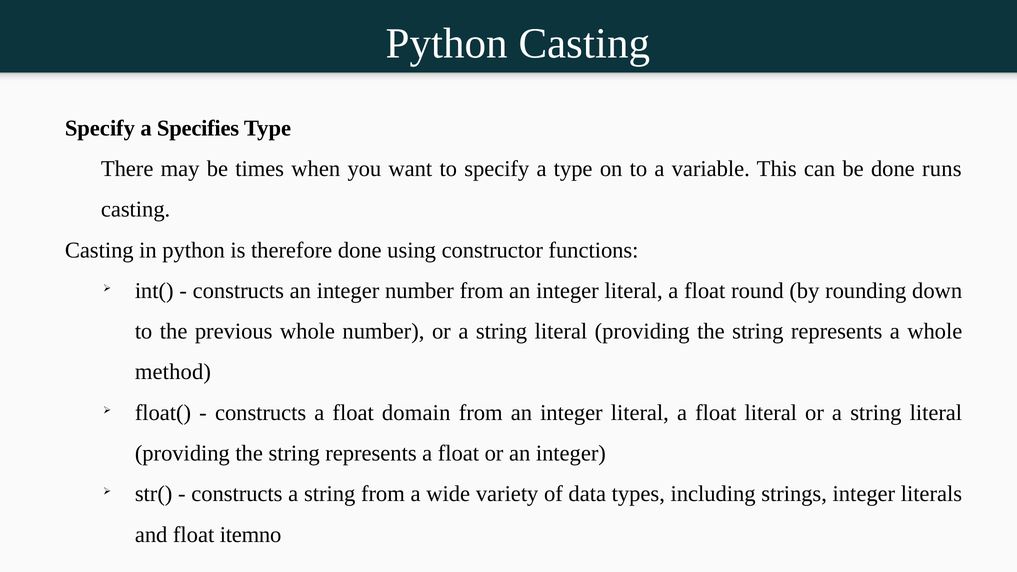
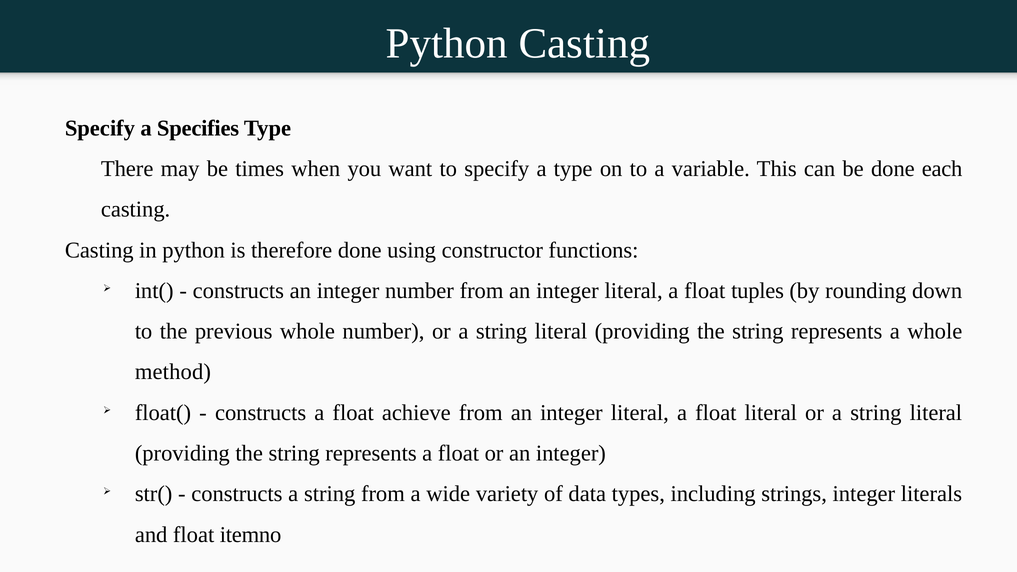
runs: runs -> each (942, 169)
round: round -> tuples (758, 291)
domain: domain -> achieve (416, 413)
